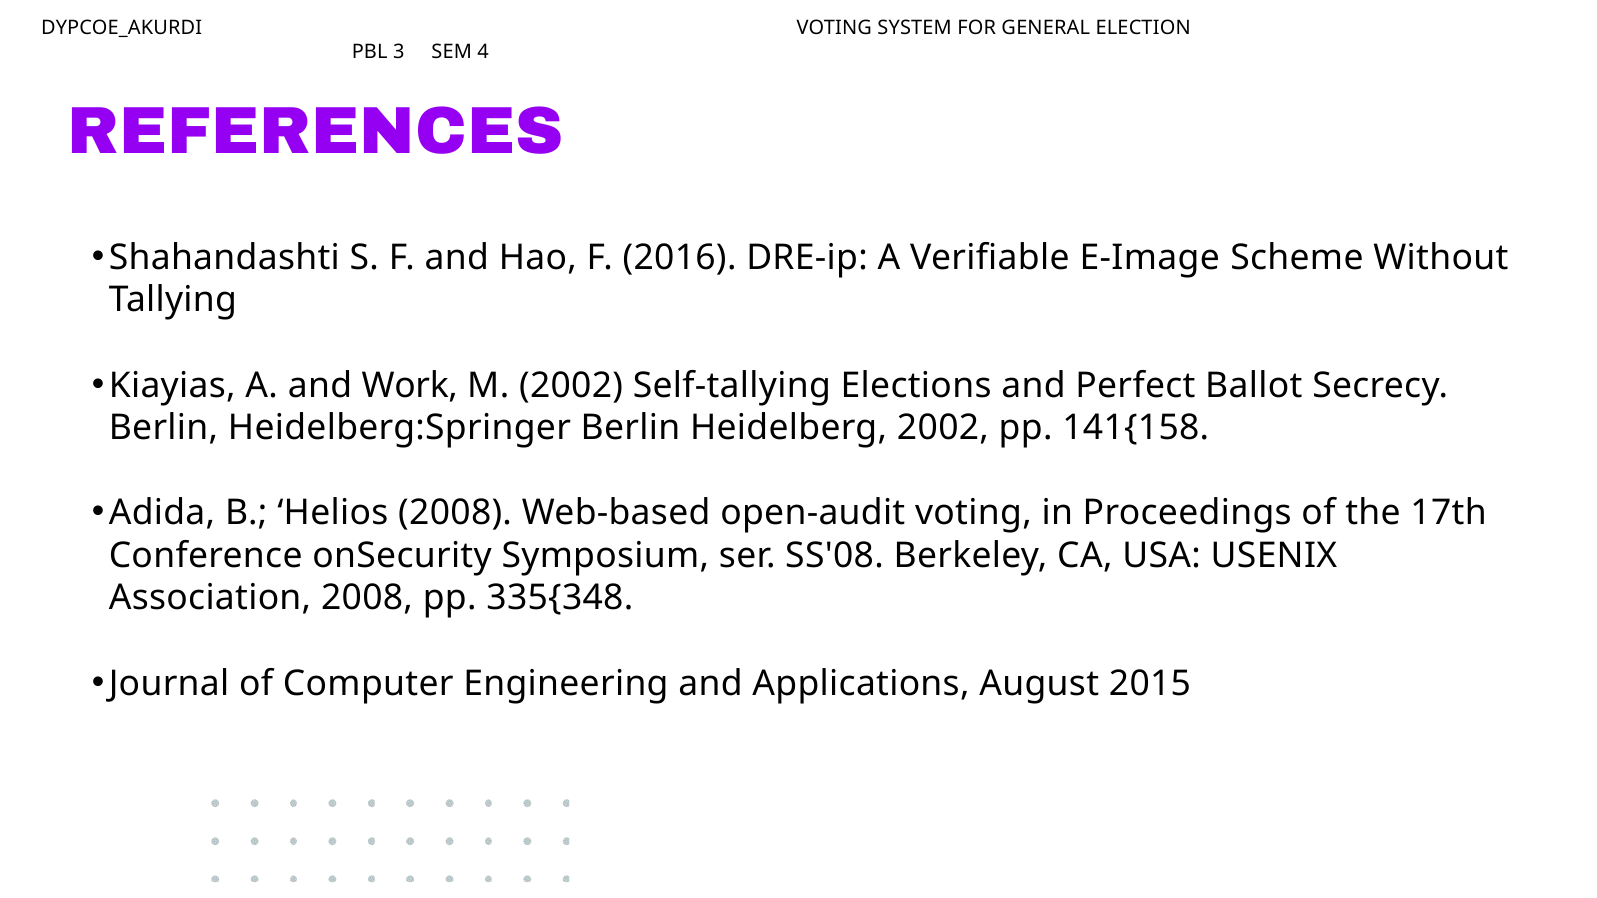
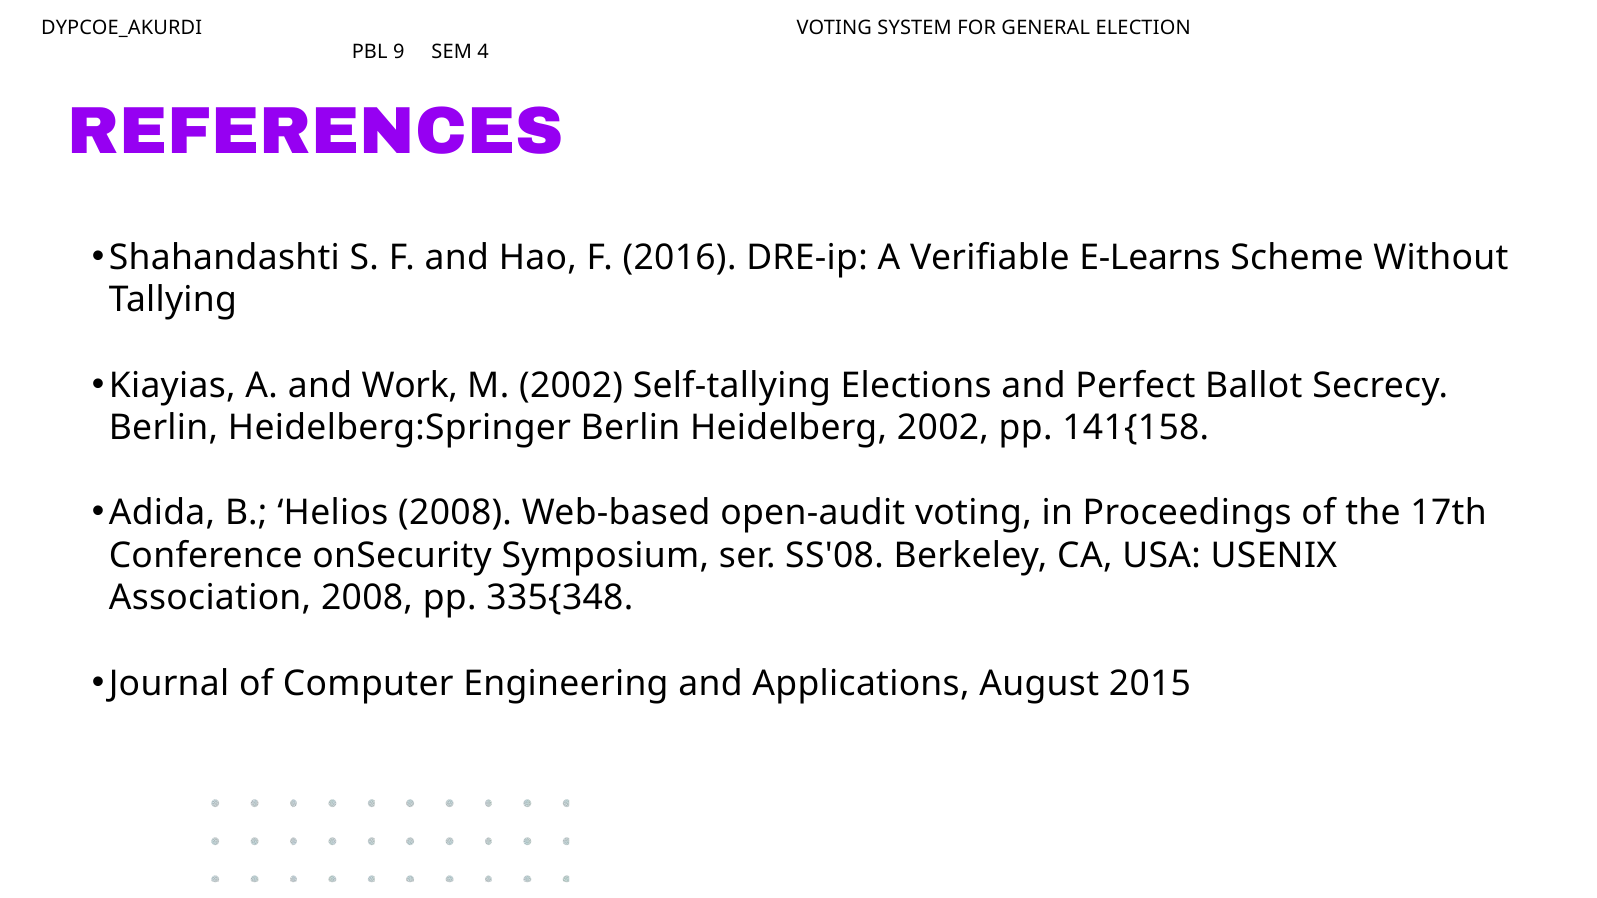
3: 3 -> 9 (399, 52)
E-Image: E-Image -> E-Learns (1150, 258)
